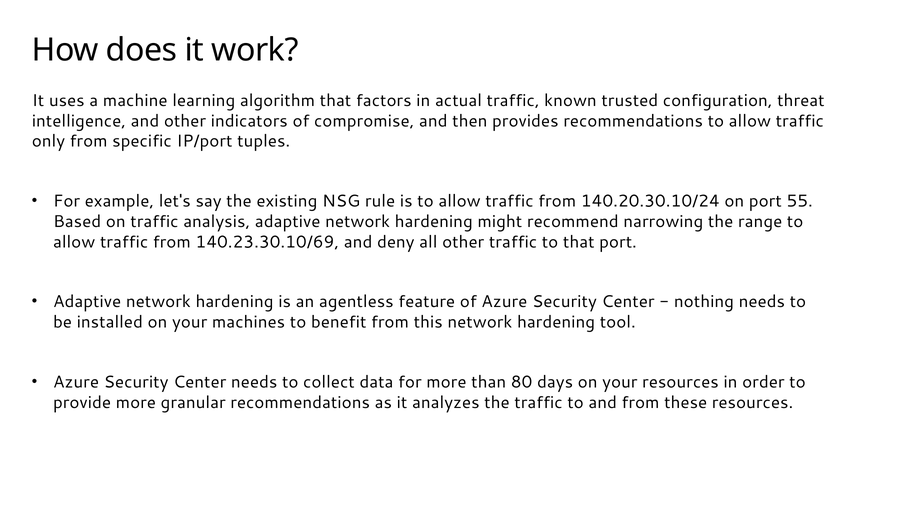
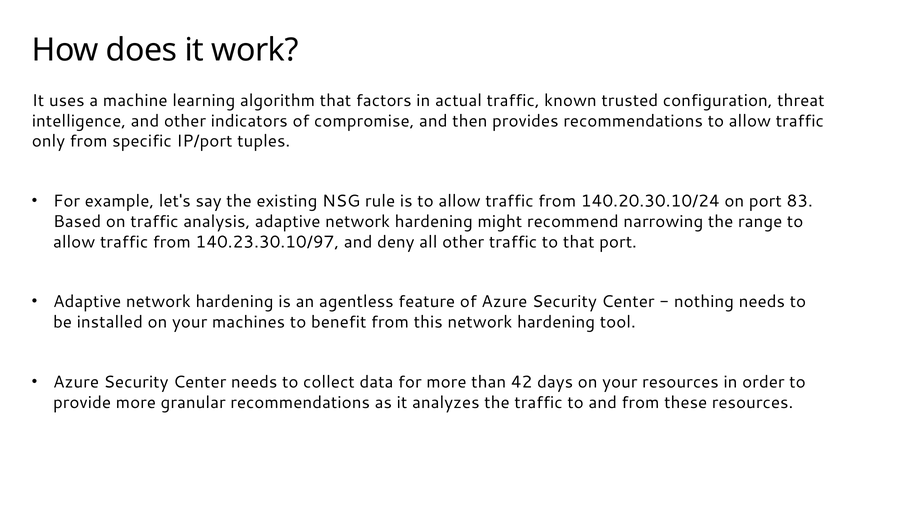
55: 55 -> 83 (800, 201)
140.23.30.10/69: 140.23.30.10/69 -> 140.23.30.10/97 (267, 242)
80: 80 -> 42 (522, 382)
